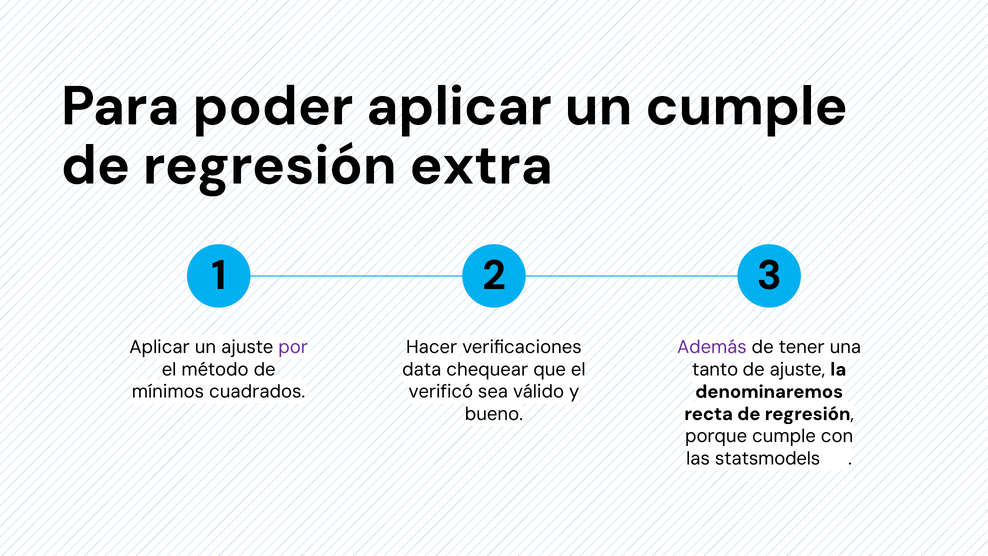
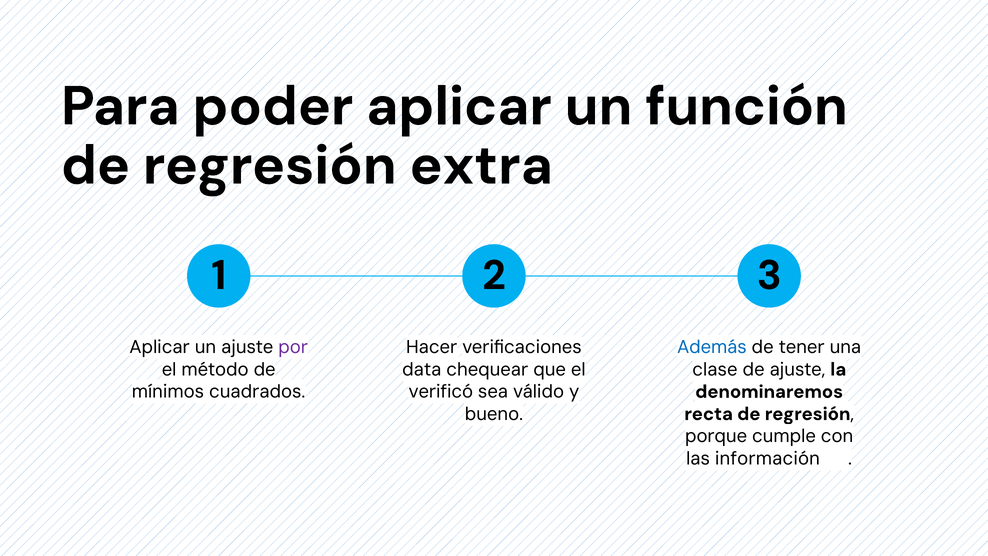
un cumple: cumple -> función (747, 106)
Además colour: purple -> blue (712, 347)
tanto: tanto -> clase (715, 369)
statsmodels: statsmodels -> información (767, 458)
